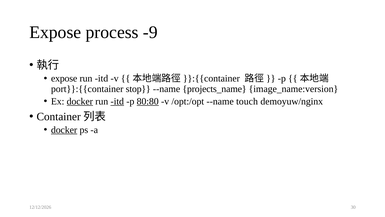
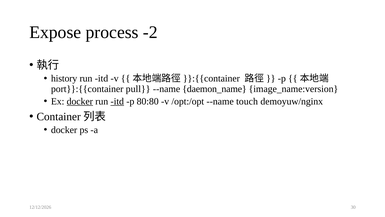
-9: -9 -> -2 (150, 32)
expose: expose -> history (64, 78)
stop: stop -> pull (138, 89)
projects_name: projects_name -> daemon_name (215, 89)
80:80 underline: present -> none (148, 101)
docker underline: present -> none (64, 130)
